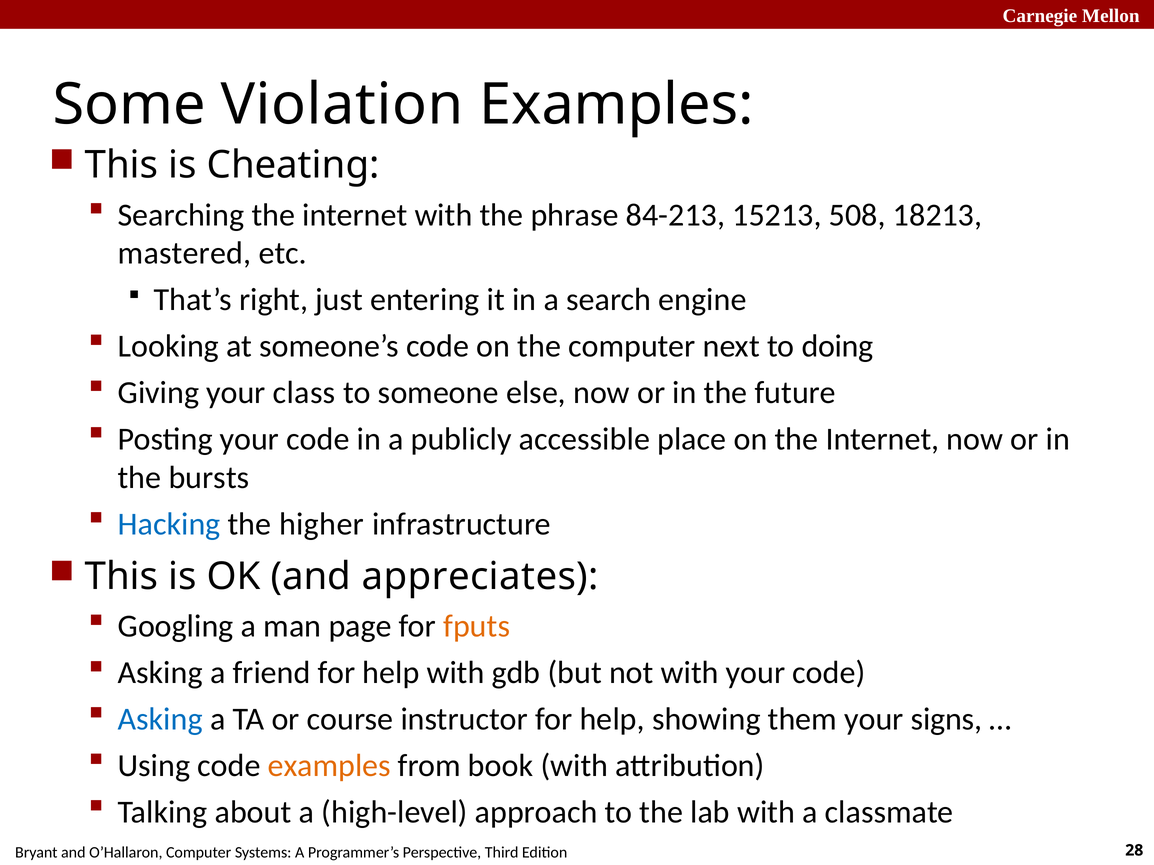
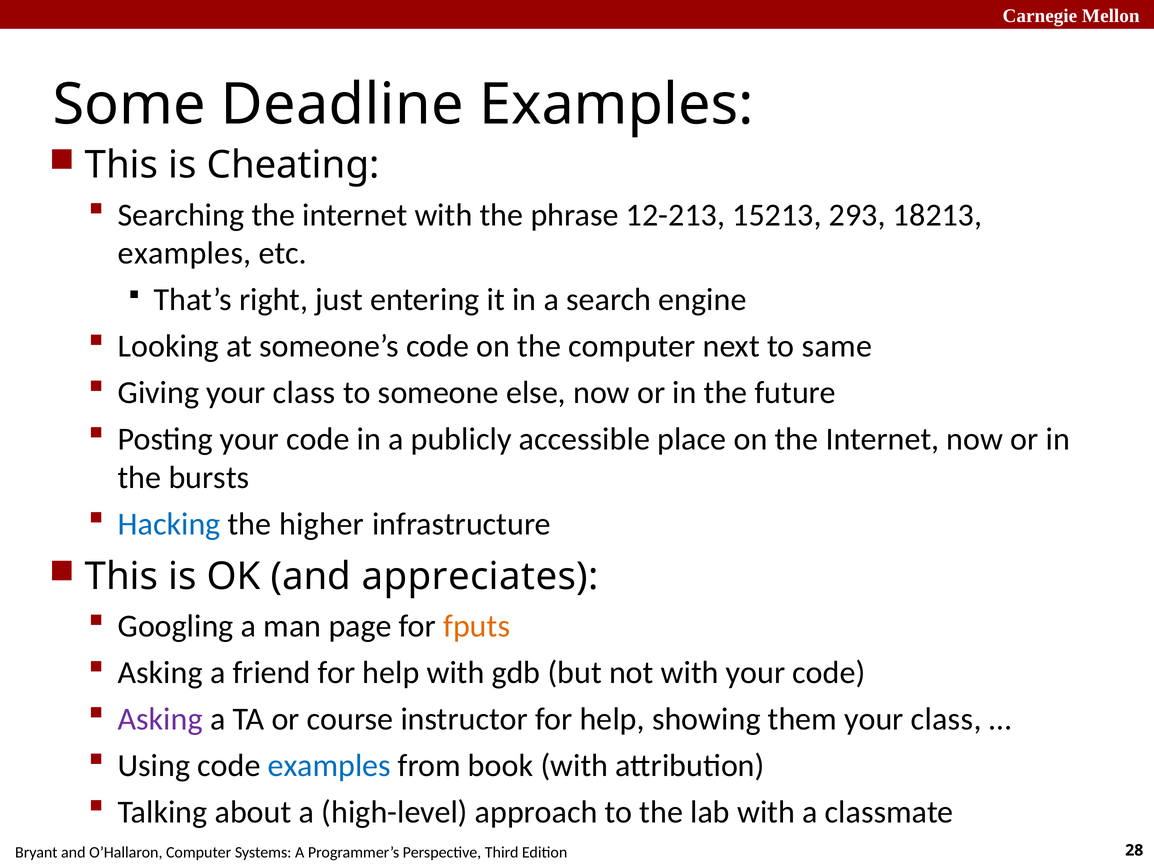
Violation: Violation -> Deadline (342, 105)
84-213: 84-213 -> 12-213 (675, 215)
508: 508 -> 293 (857, 215)
mastered: mastered -> examples (185, 254)
doing: doing -> same (837, 347)
Asking colour: blue -> purple (160, 720)
them your signs: signs -> class (946, 720)
examples colour: orange -> blue (329, 766)
